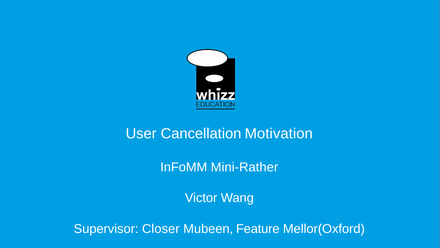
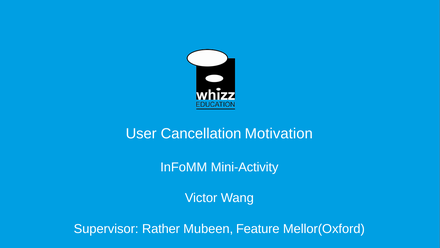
Mini-Rather: Mini-Rather -> Mini-Activity (245, 167)
Closer: Closer -> Rather (161, 228)
